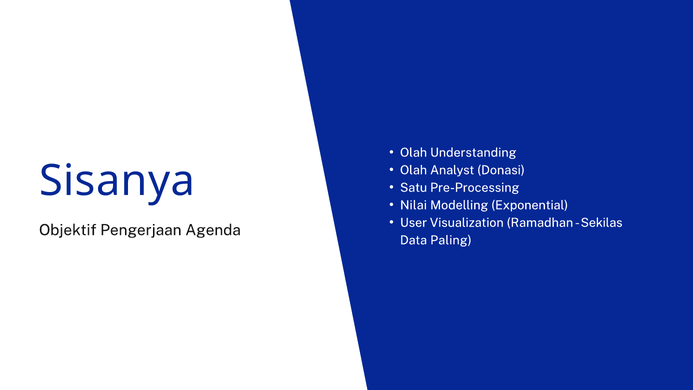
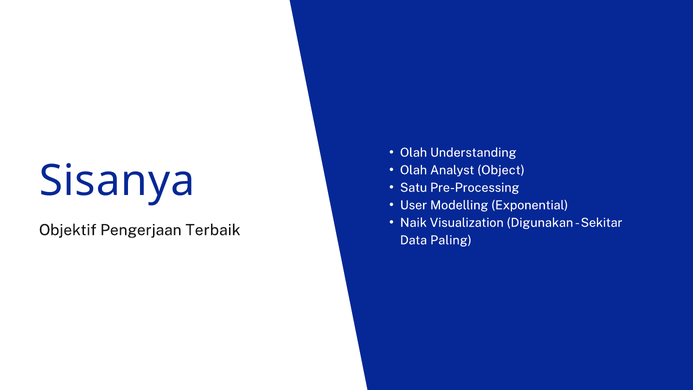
Donasi: Donasi -> Object (501, 170)
Nilai: Nilai -> User (414, 205)
User: User -> Naik (413, 223)
Ramadhan: Ramadhan -> Digunakan (540, 223)
Sekilas: Sekilas -> Sekitar (602, 223)
Agenda: Agenda -> Terbaik (213, 230)
